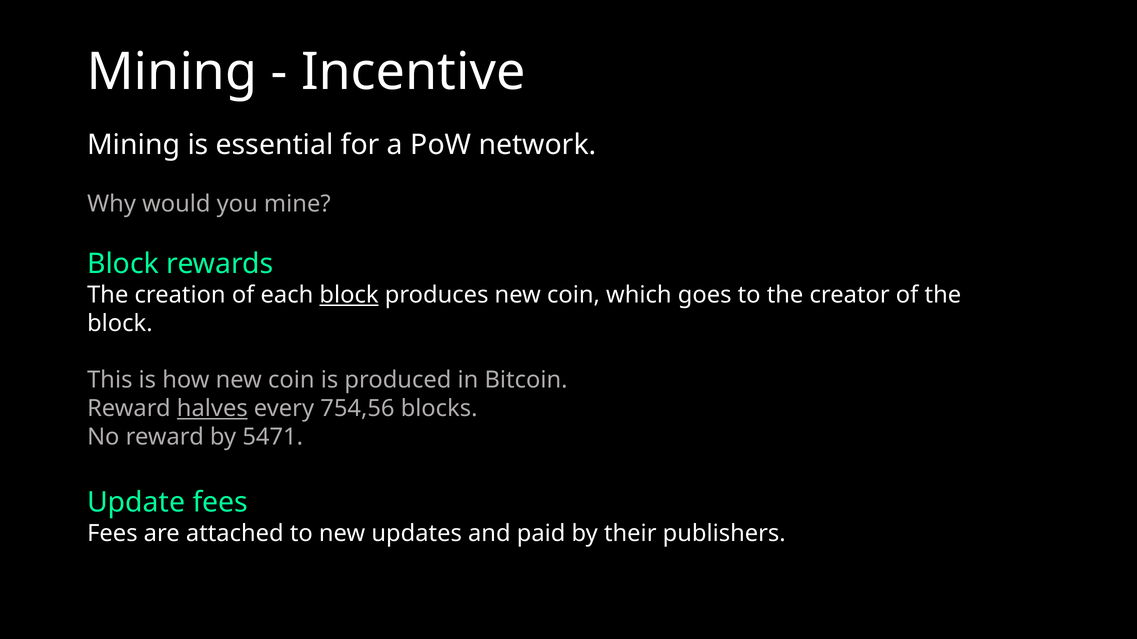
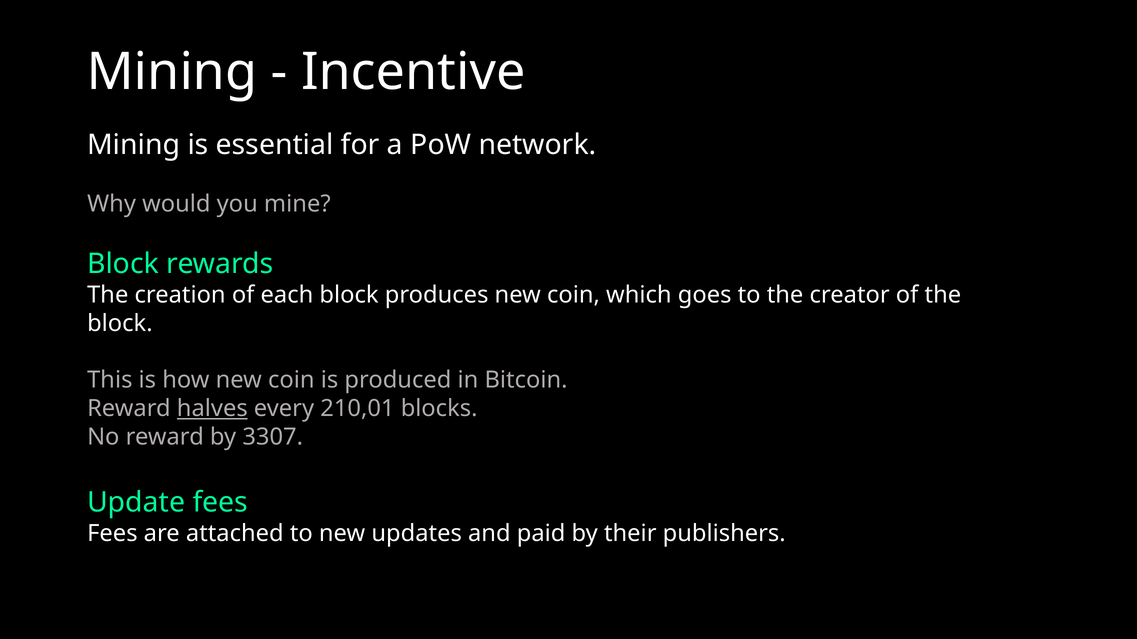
block underline: present -> none (349, 295)
754,56: 754,56 -> 210,01 (357, 409)
5471: 5471 -> 3307 (273, 437)
